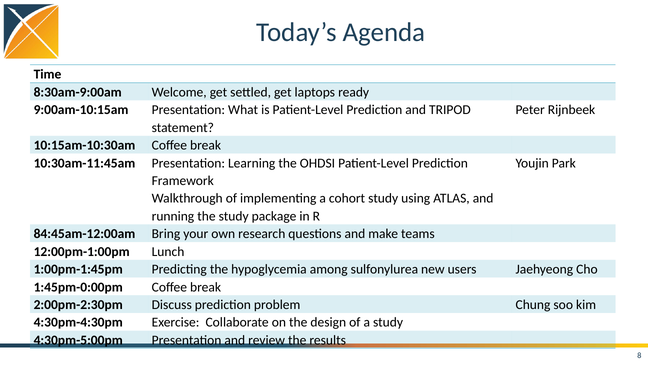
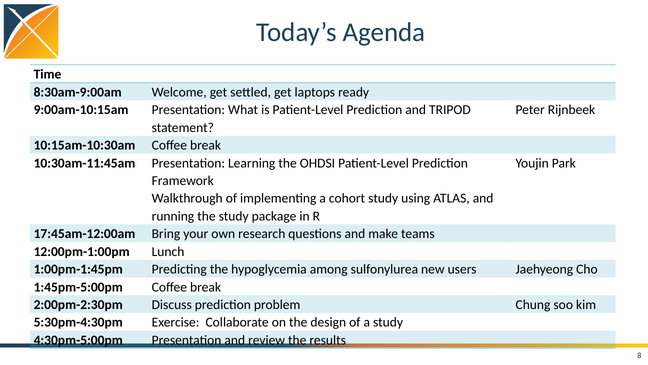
84:45am-12:00am: 84:45am-12:00am -> 17:45am-12:00am (84, 234)
1:45pm-0:00pm: 1:45pm-0:00pm -> 1:45pm-5:00pm (78, 287)
4:30pm-4:30pm: 4:30pm-4:30pm -> 5:30pm-4:30pm (78, 322)
